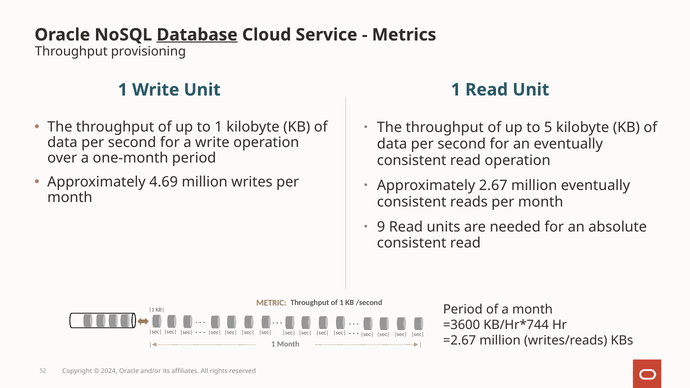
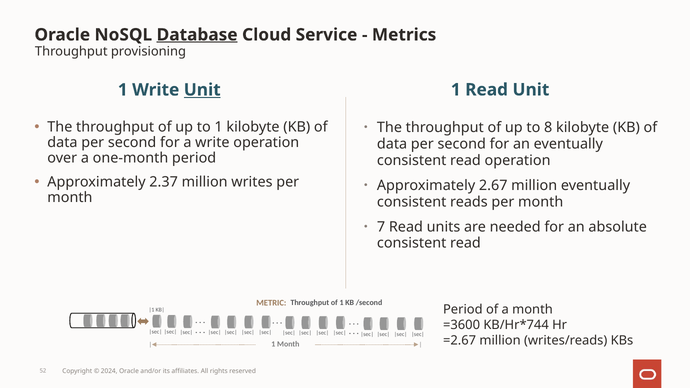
Unit underline: none -> present (202, 90)
5: 5 -> 8 (548, 128)
4.69: 4.69 -> 2.37 (164, 182)
9: 9 -> 7 (381, 227)
